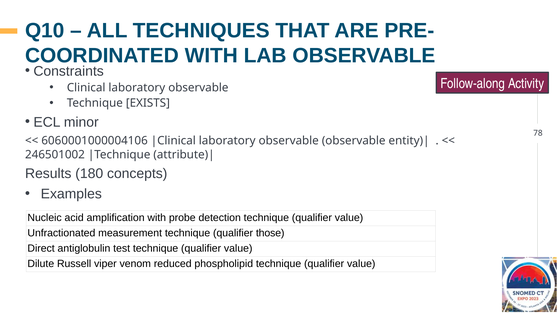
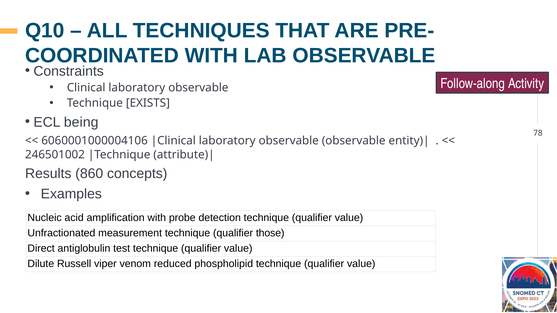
minor: minor -> being (81, 122)
180: 180 -> 860 (89, 174)
